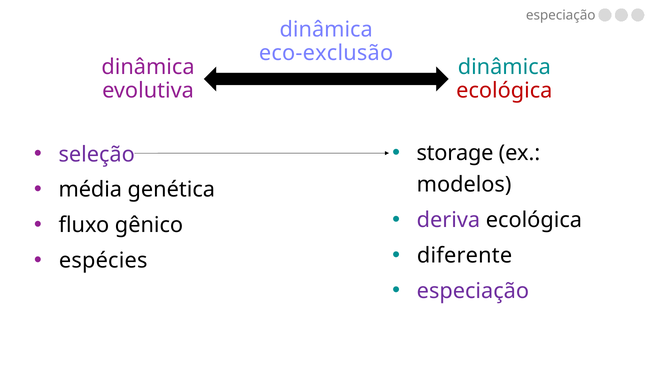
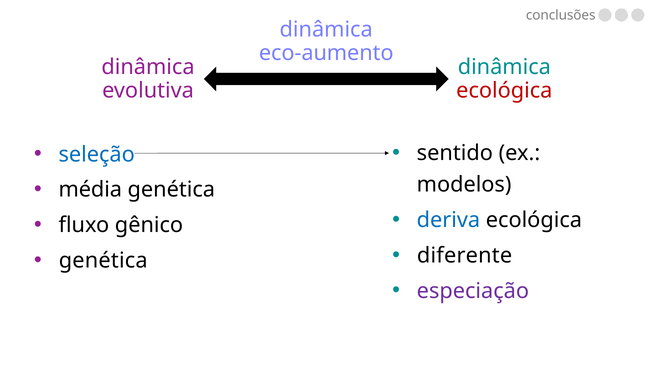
especiação: especiação -> conclusões (561, 15)
eco-exclusão: eco-exclusão -> eco-aumento (326, 53)
storage: storage -> sentido (455, 153)
seleção colour: purple -> blue (97, 154)
deriva colour: purple -> blue (448, 220)
espécies: espécies -> genética (103, 260)
